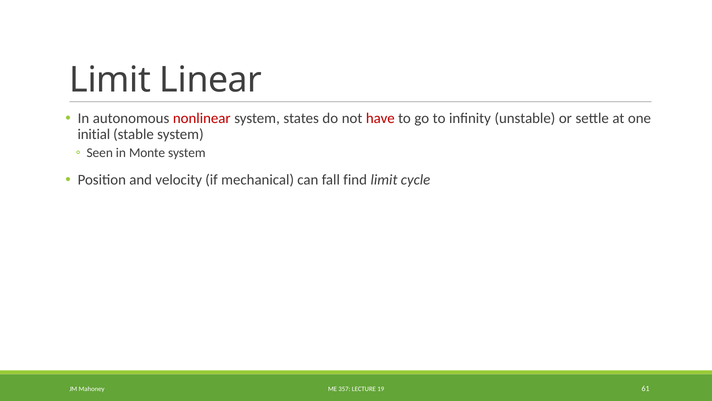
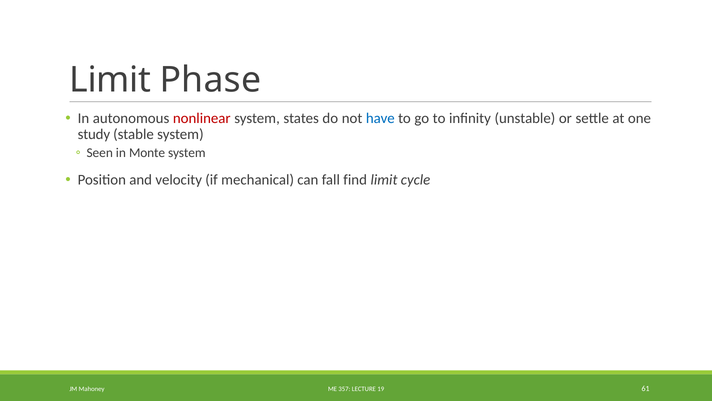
Linear: Linear -> Phase (210, 80)
have colour: red -> blue (380, 118)
initial: initial -> study (94, 134)
